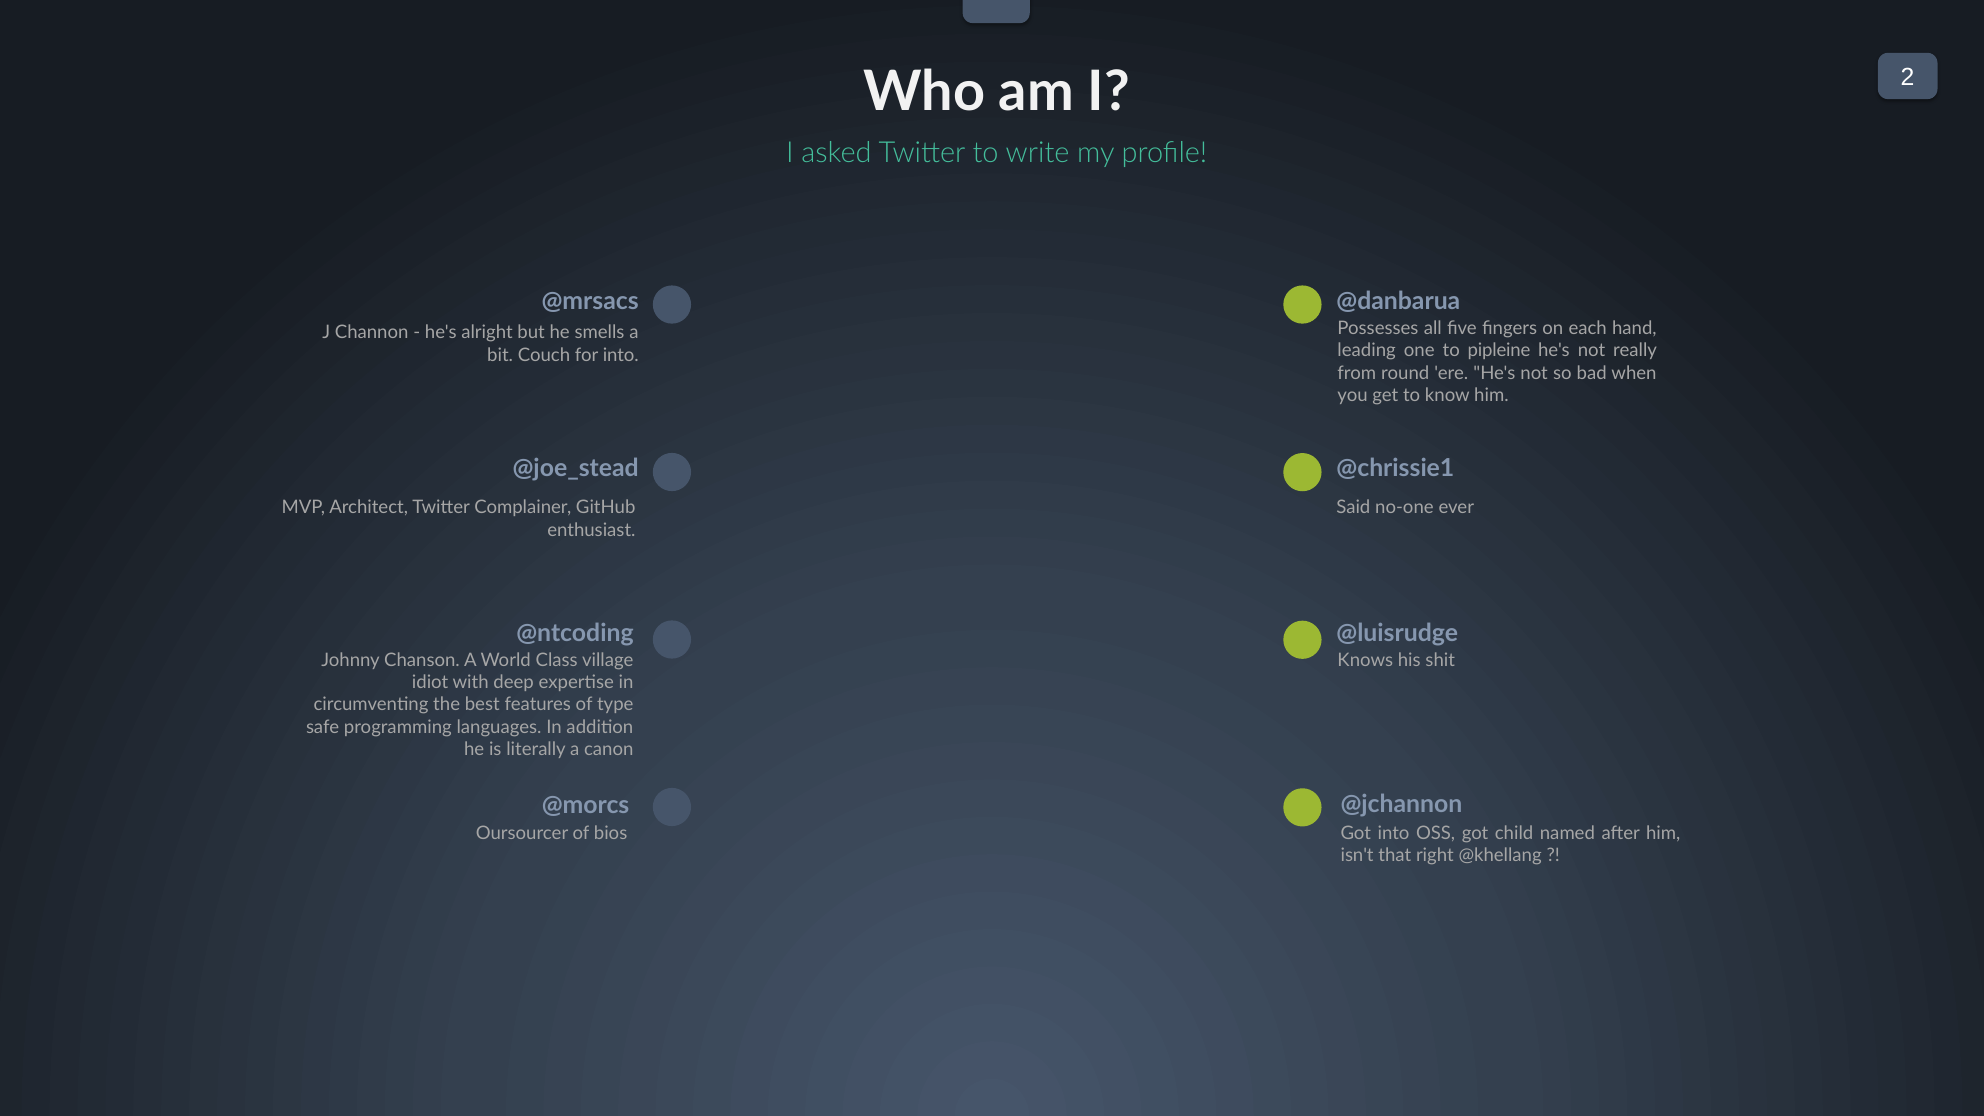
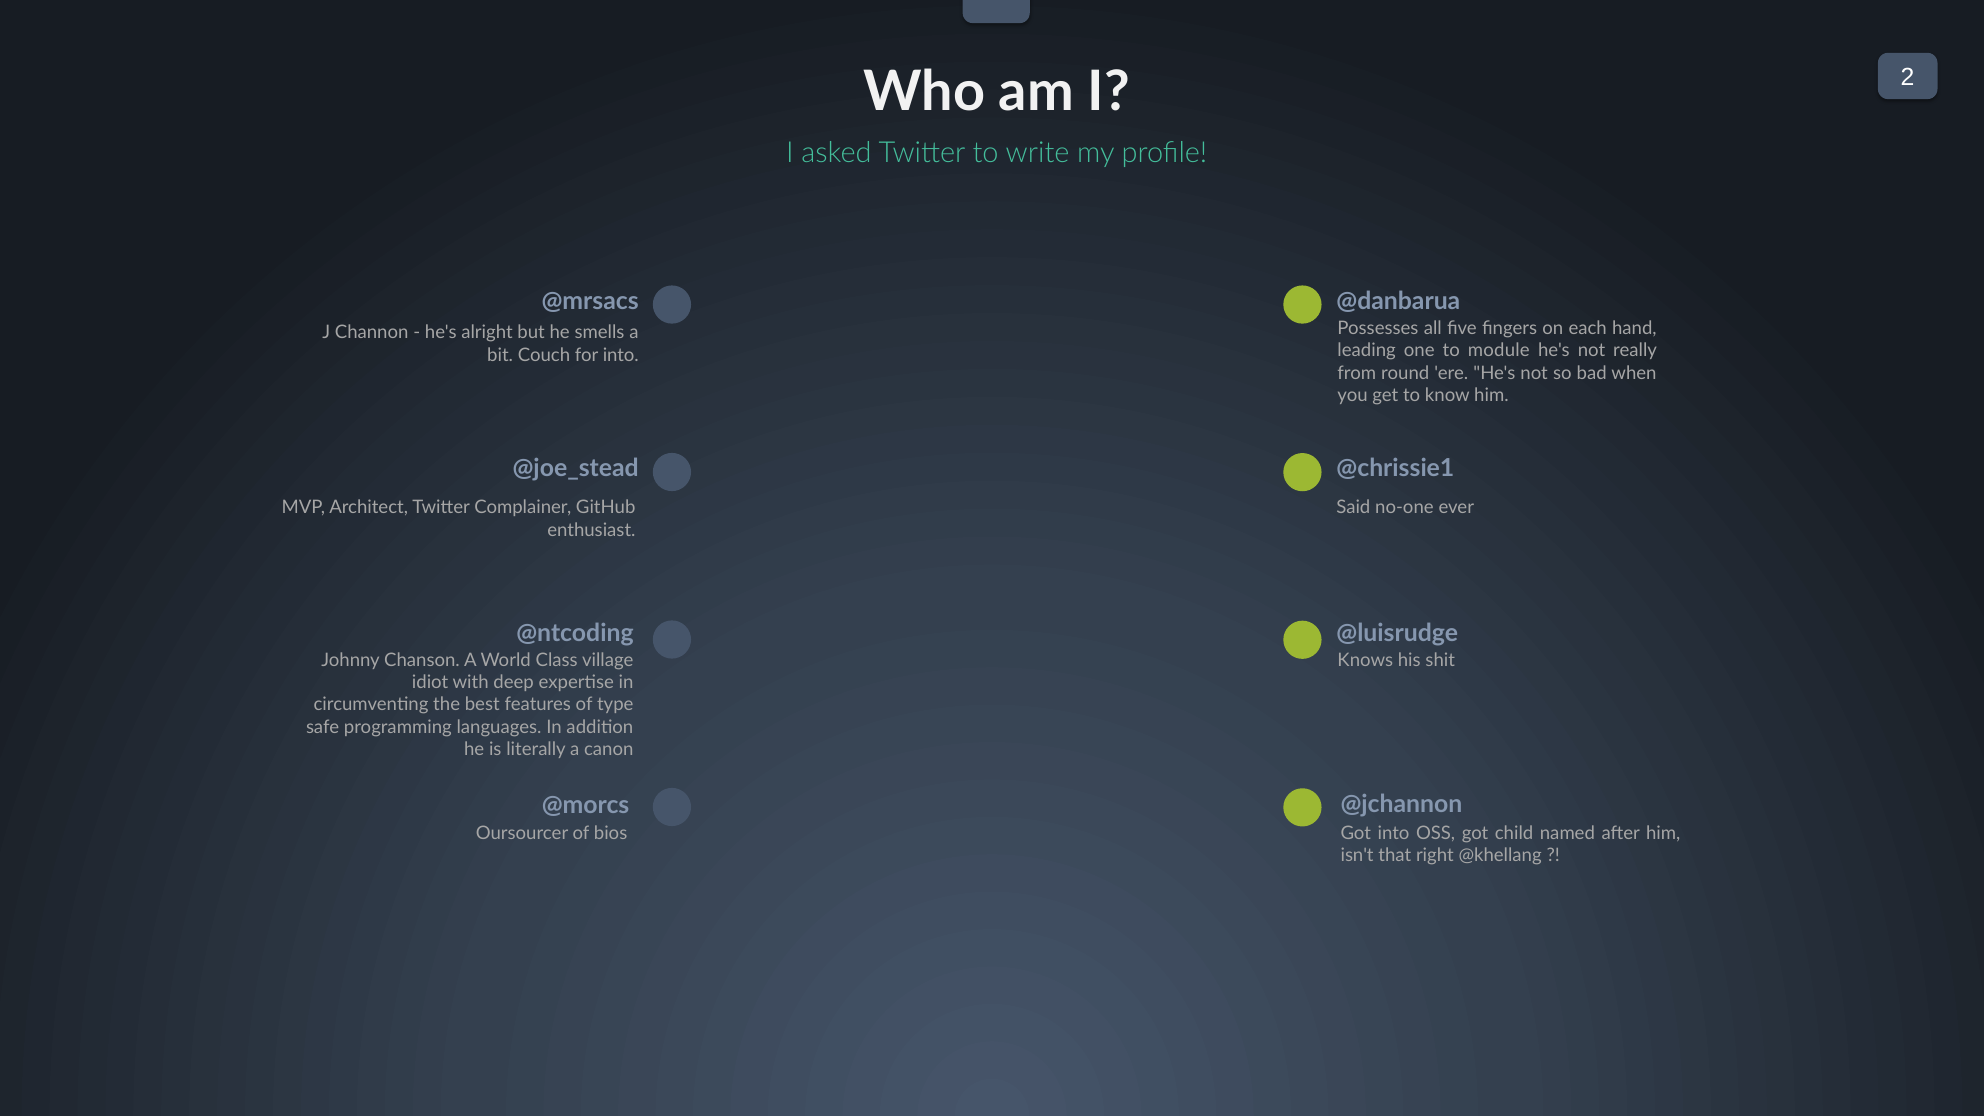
pipleine: pipleine -> module (1499, 351)
